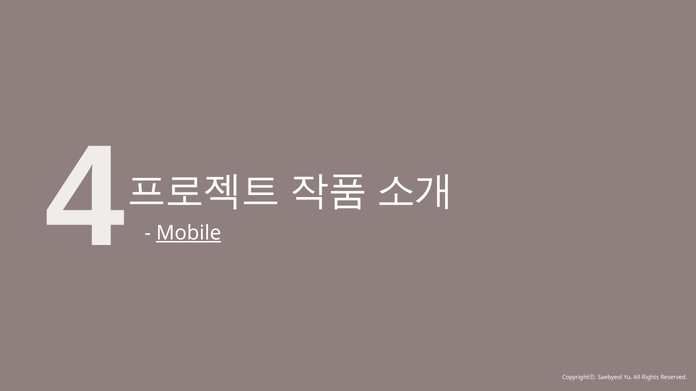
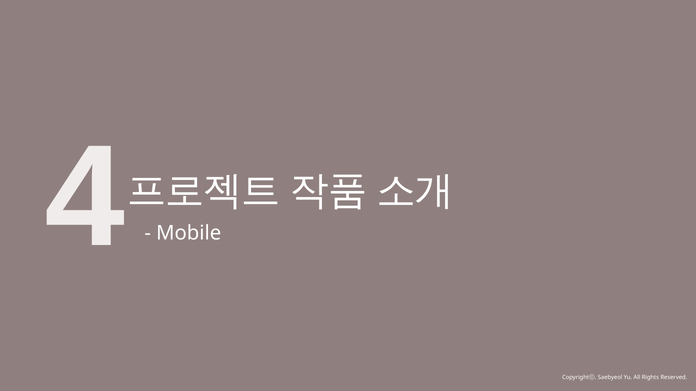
Mobile underline: present -> none (189, 233)
